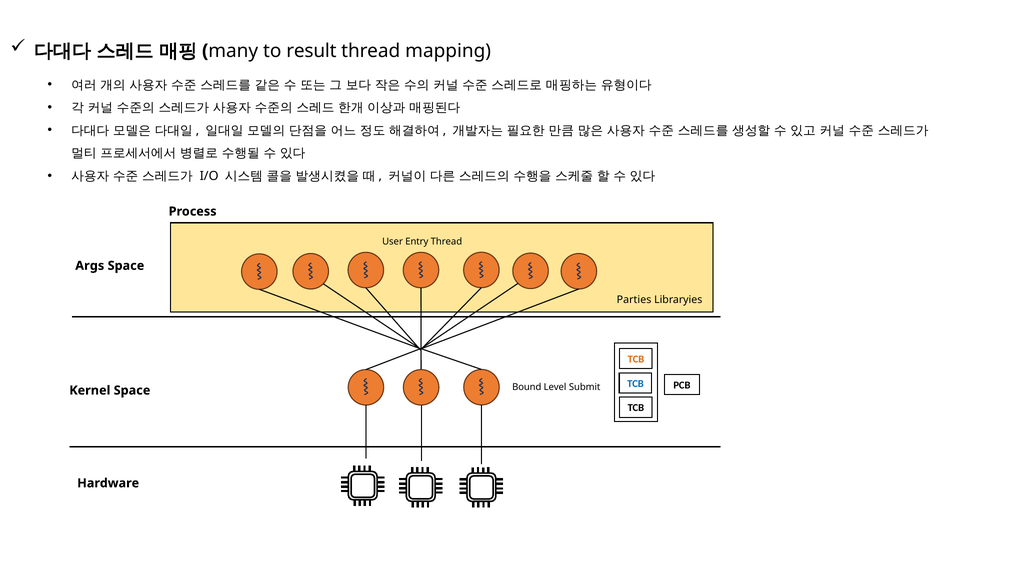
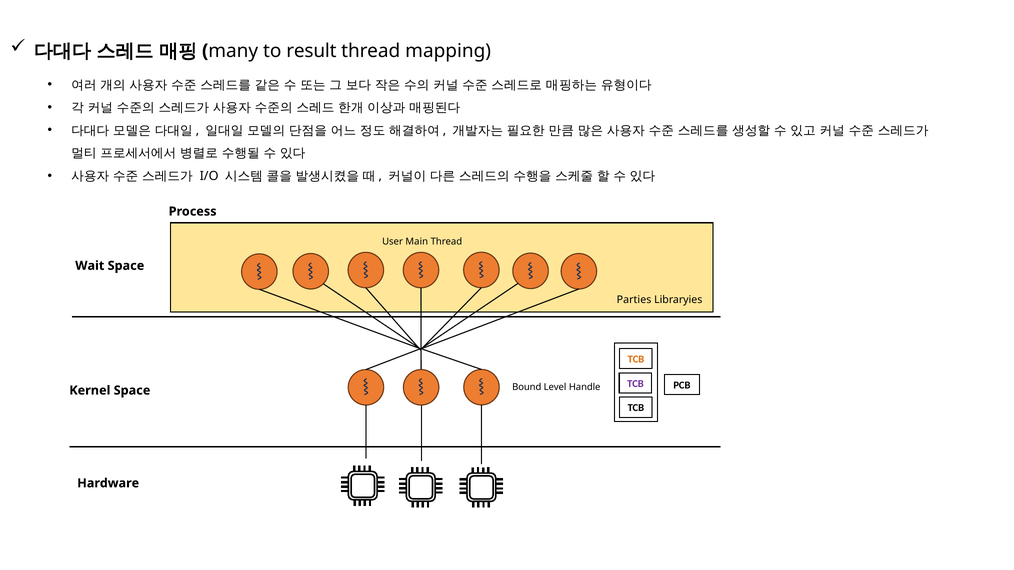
Entry: Entry -> Main (417, 242)
Args: Args -> Wait (90, 266)
TCB colour: blue -> purple (635, 384)
Submit: Submit -> Handle (585, 387)
